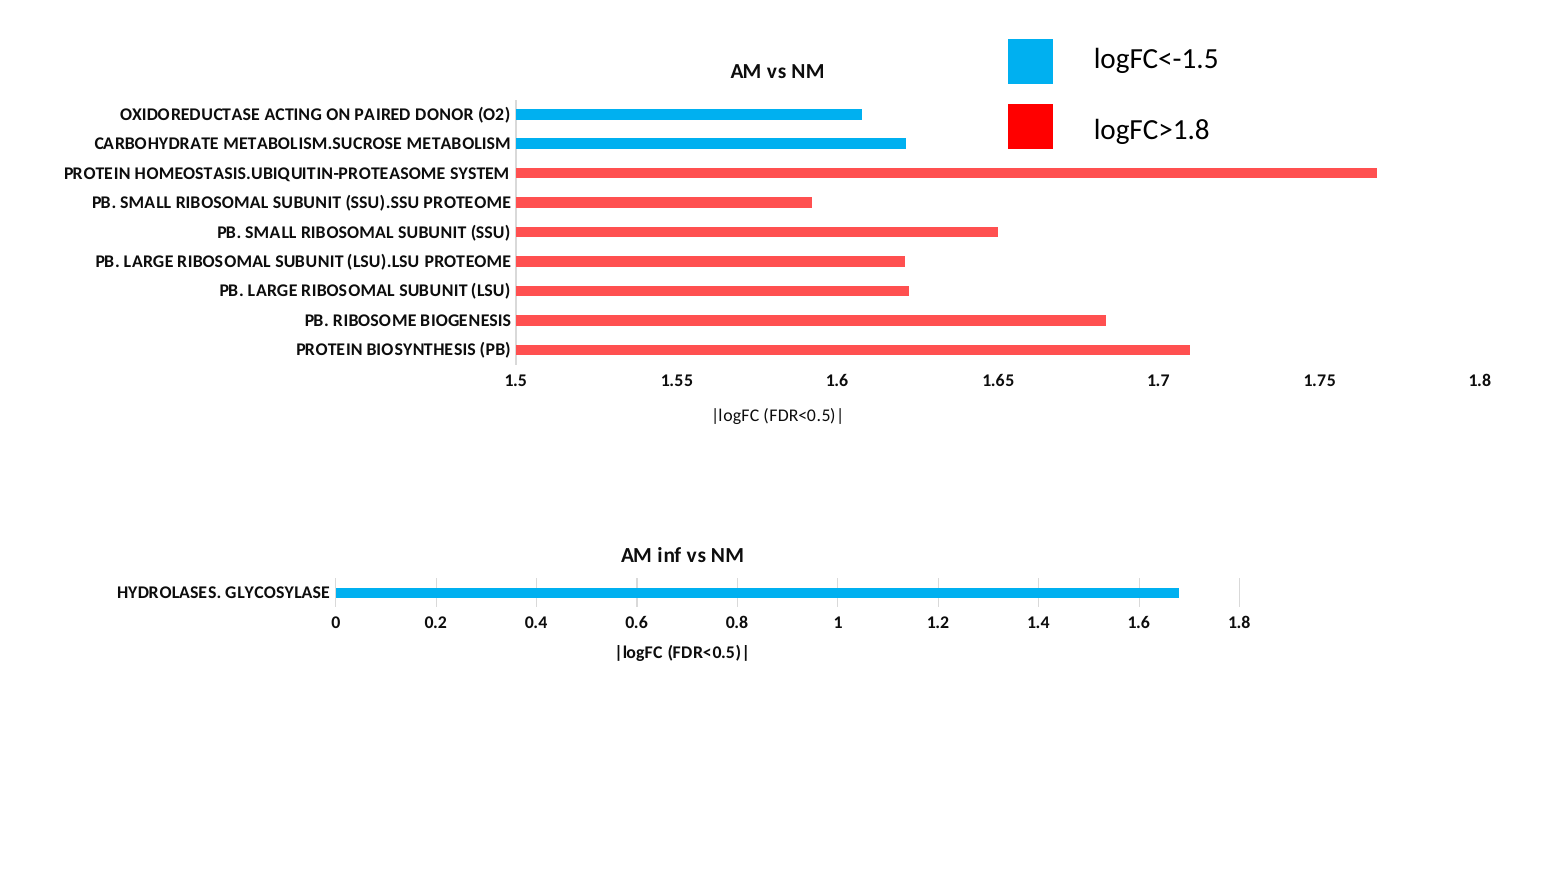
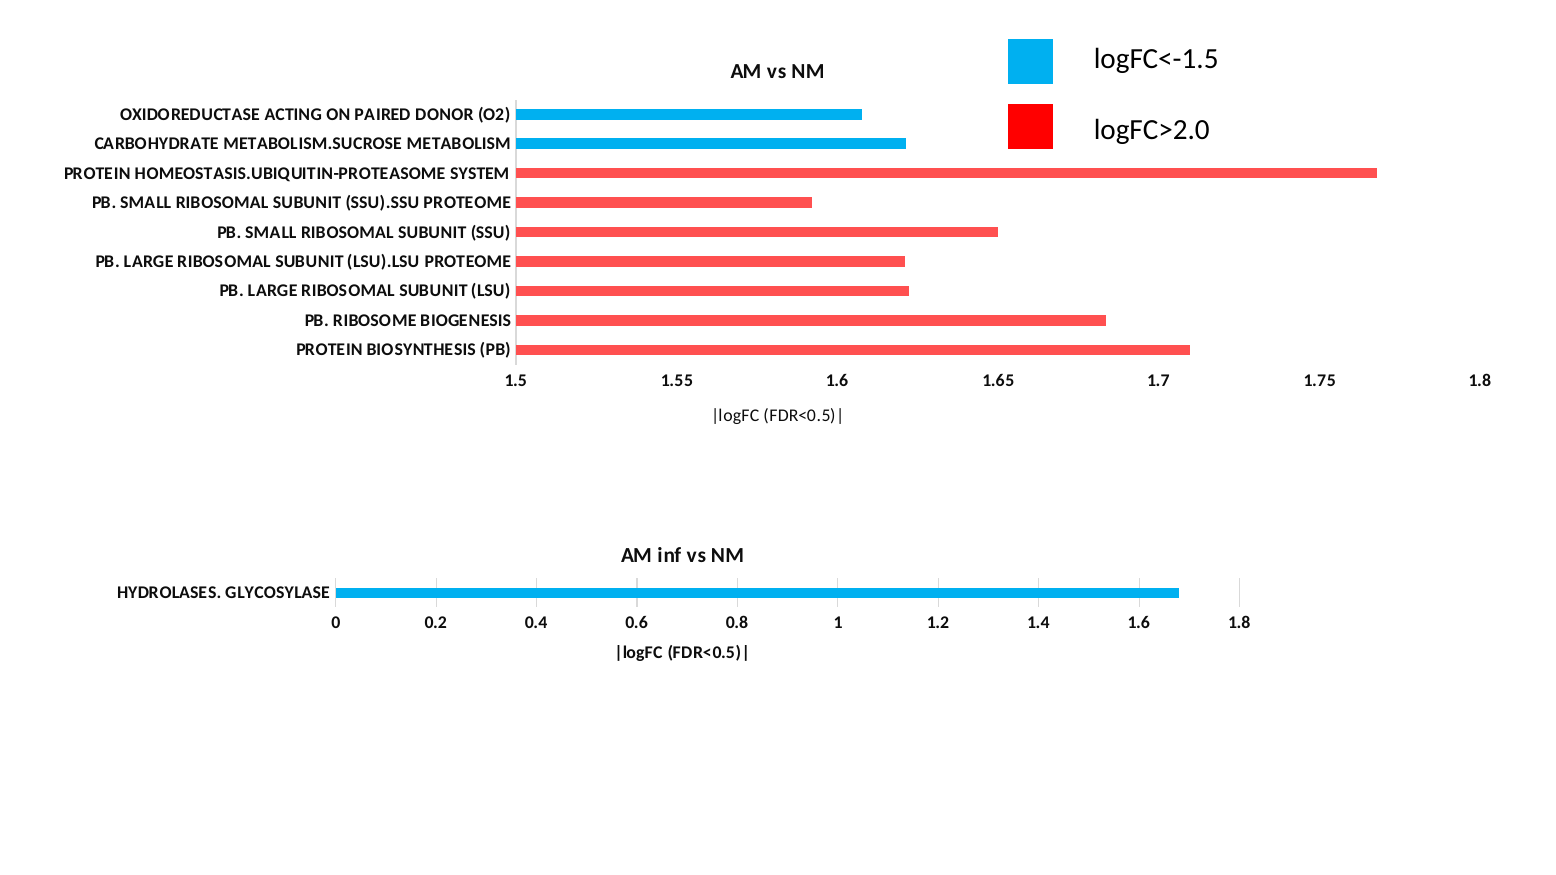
logFC>1.8: logFC>1.8 -> logFC>2.0 (1152, 130)
